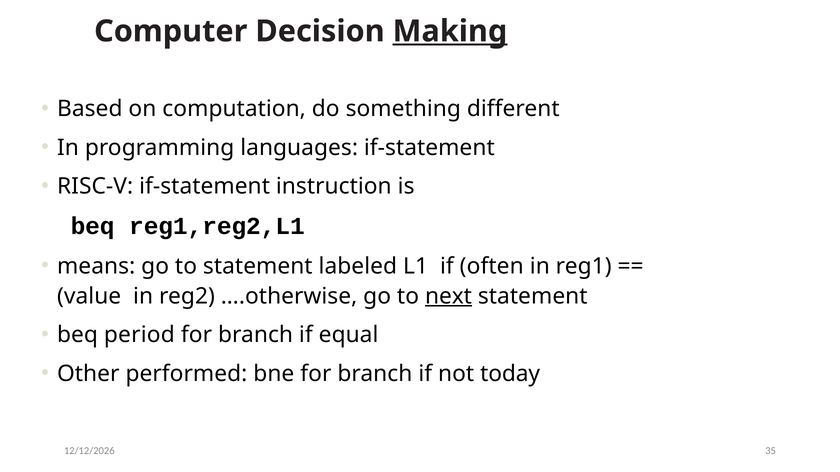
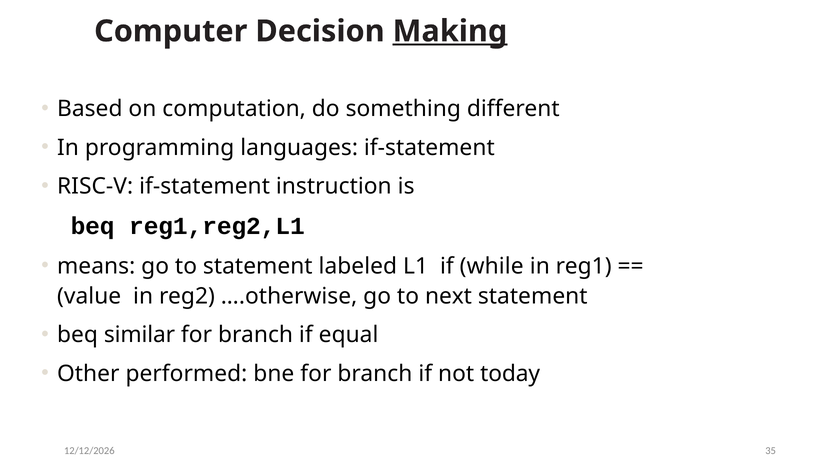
often: often -> while (492, 266)
next underline: present -> none (448, 296)
period: period -> similar (140, 335)
